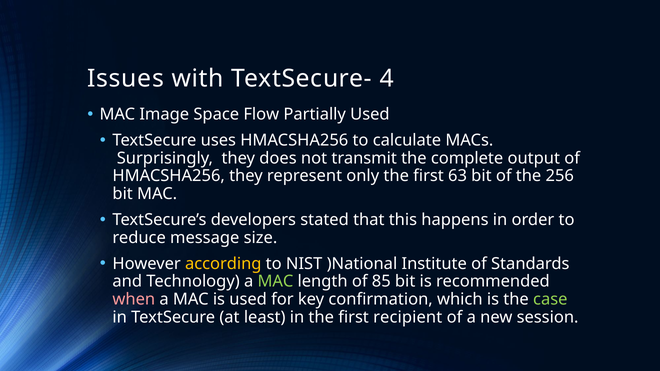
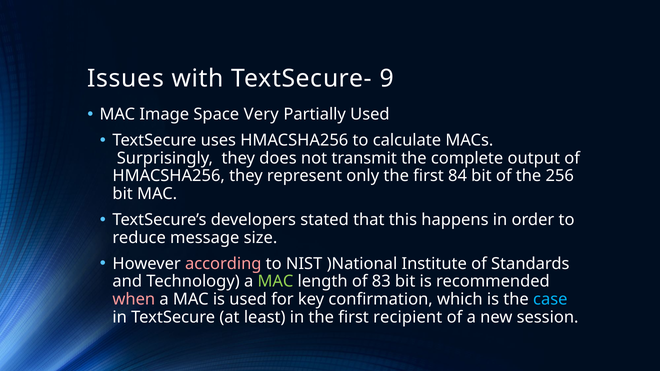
4: 4 -> 9 (387, 79)
Flow: Flow -> Very (261, 114)
63: 63 -> 84 (458, 176)
according colour: yellow -> pink (223, 264)
85: 85 -> 83 (381, 282)
case colour: light green -> light blue (550, 300)
